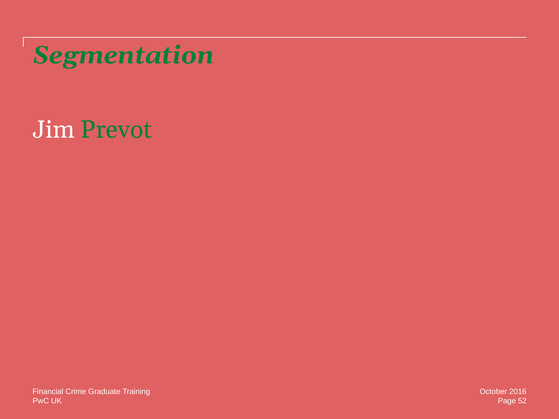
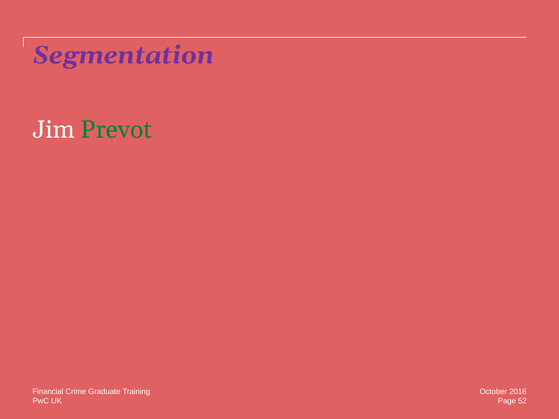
Segmentation colour: green -> purple (123, 55)
